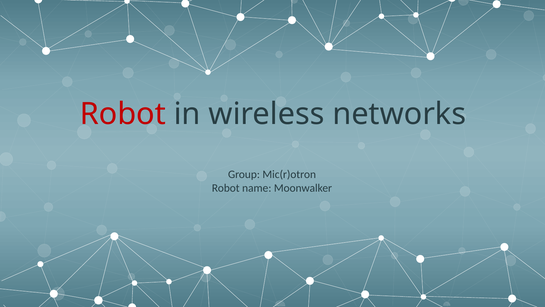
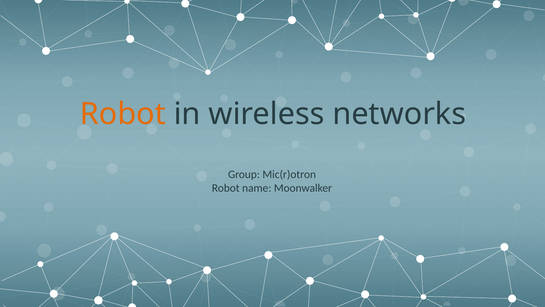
Robot colour: red -> orange (123, 114)
